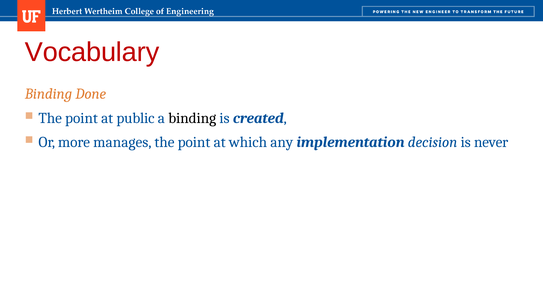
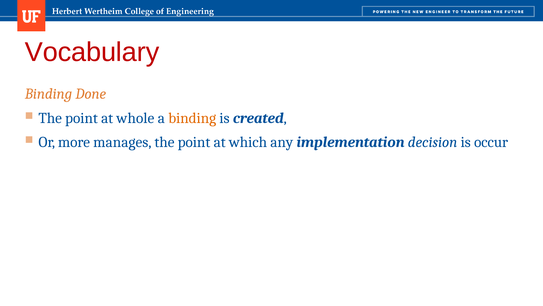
public: public -> whole (135, 118)
binding colour: black -> orange (192, 118)
never: never -> occur (491, 142)
